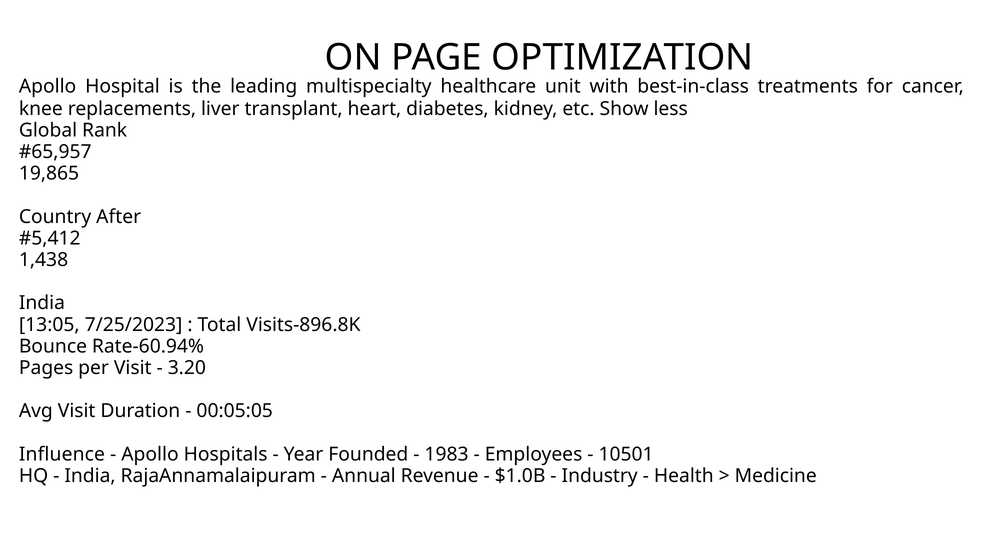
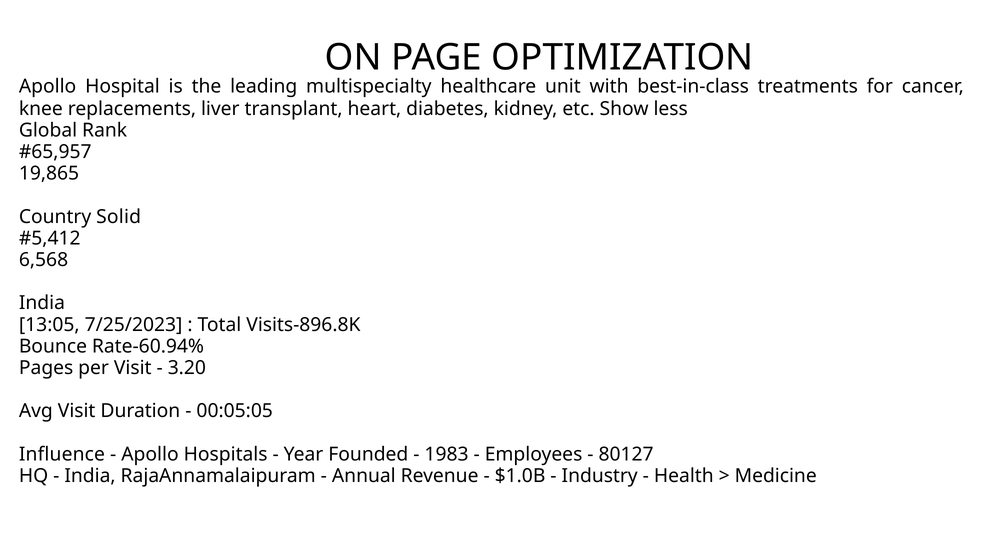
After: After -> Solid (119, 216)
1,438: 1,438 -> 6,568 (44, 260)
10501: 10501 -> 80127 (626, 454)
